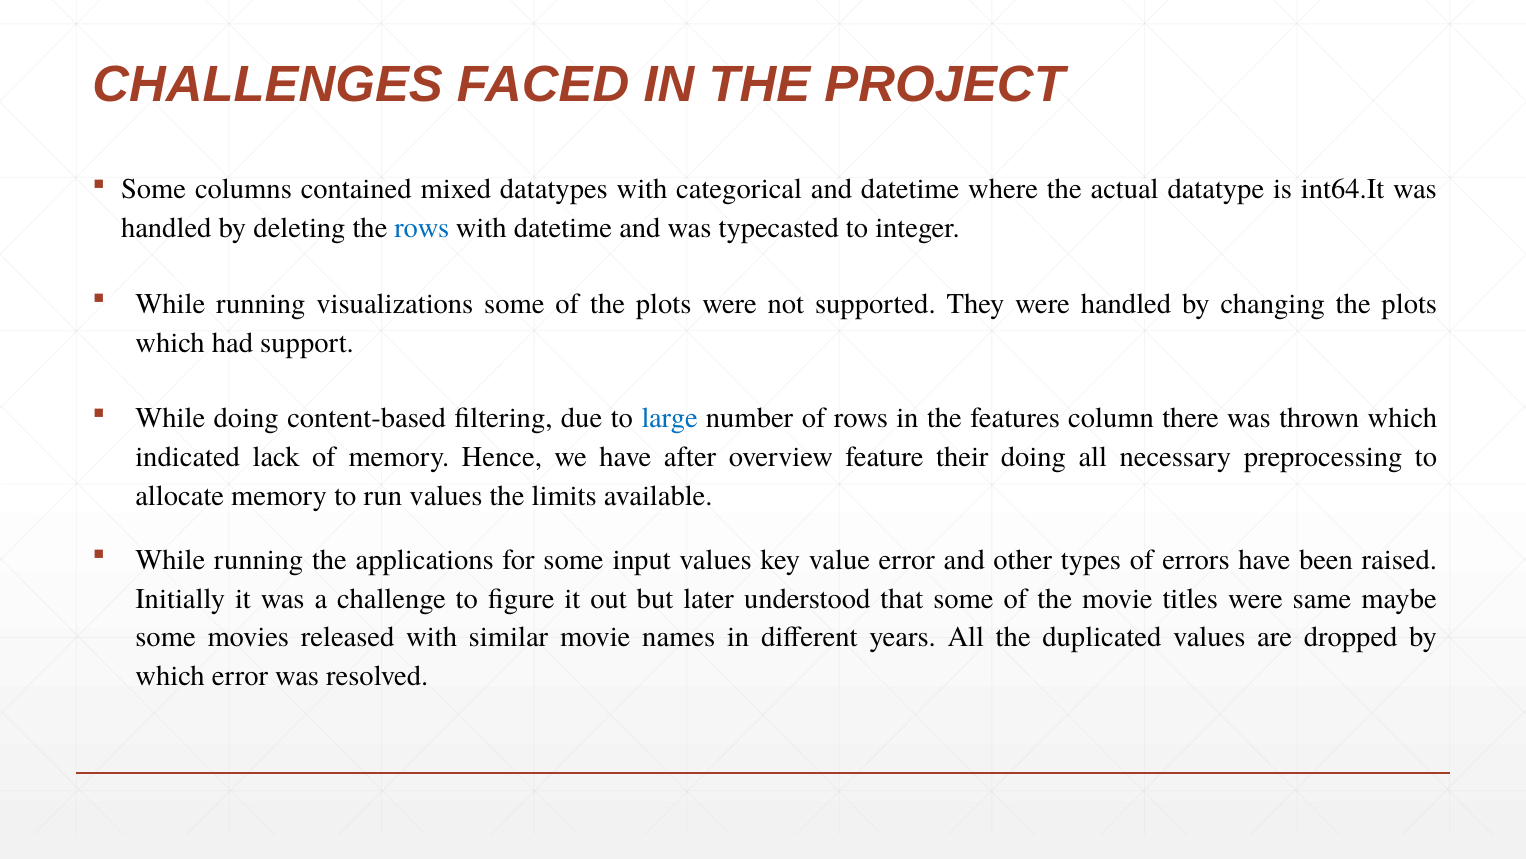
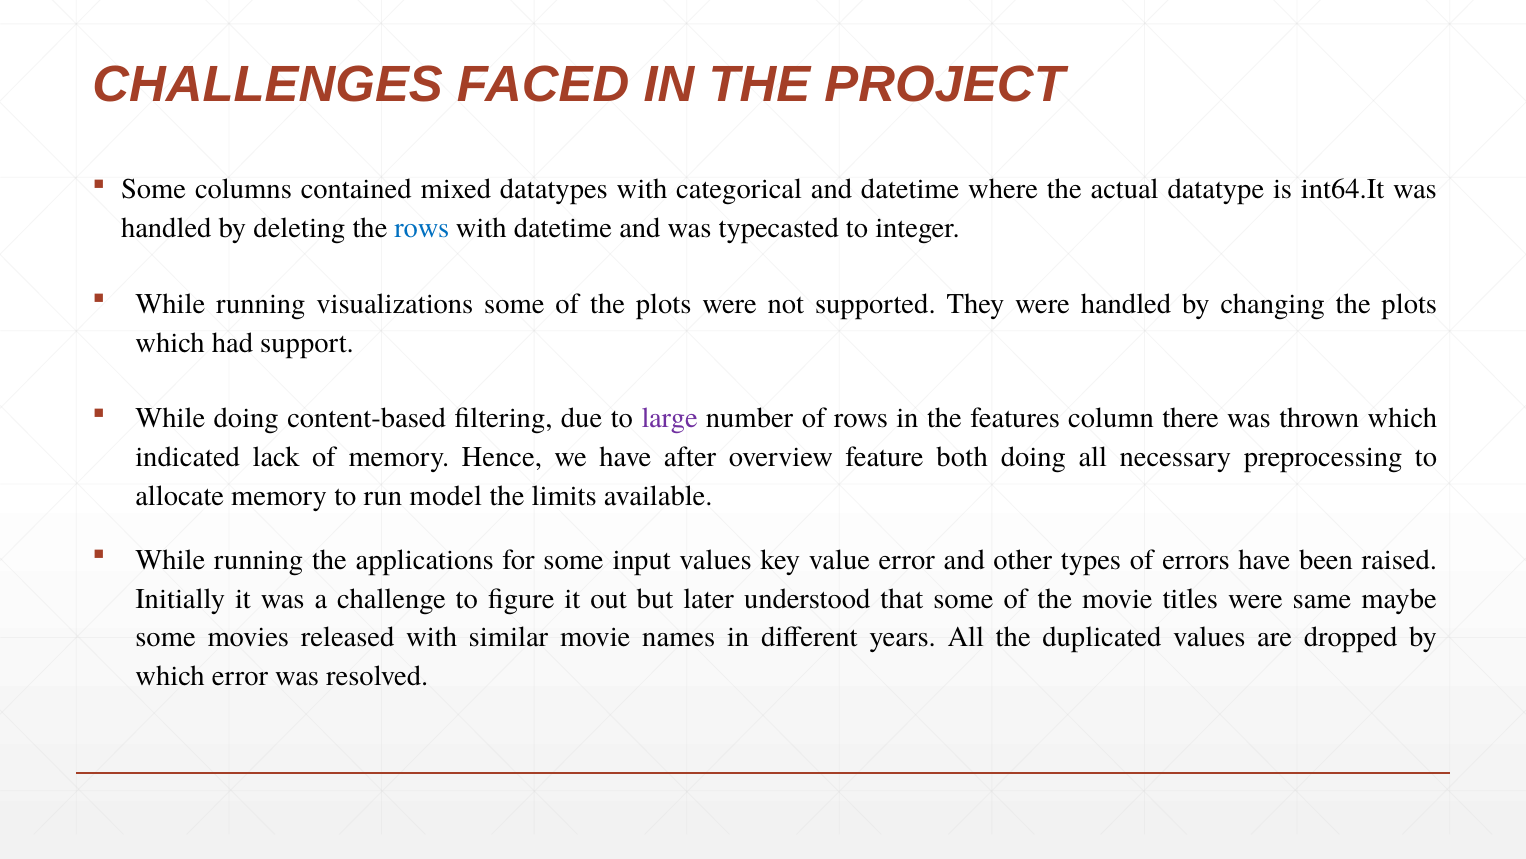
large colour: blue -> purple (670, 418)
their: their -> both (962, 457)
run values: values -> model (446, 495)
